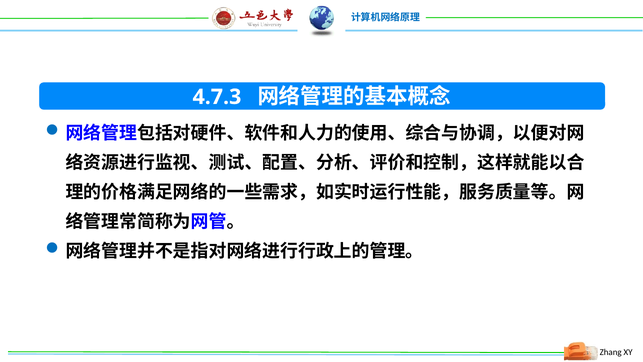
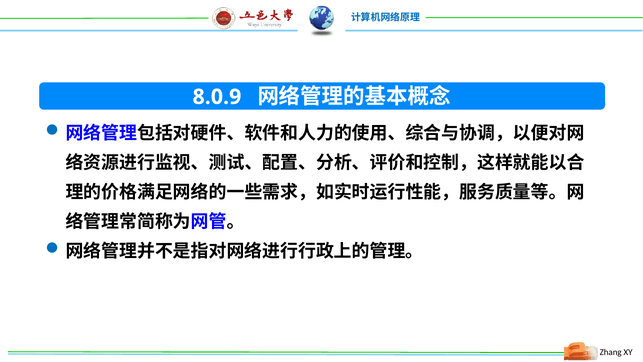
4.7.3: 4.7.3 -> 8.0.9 (217, 97)
